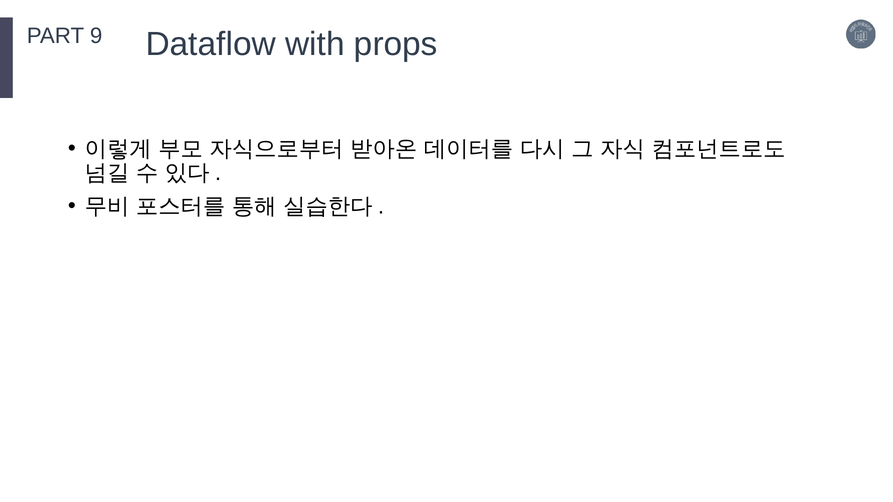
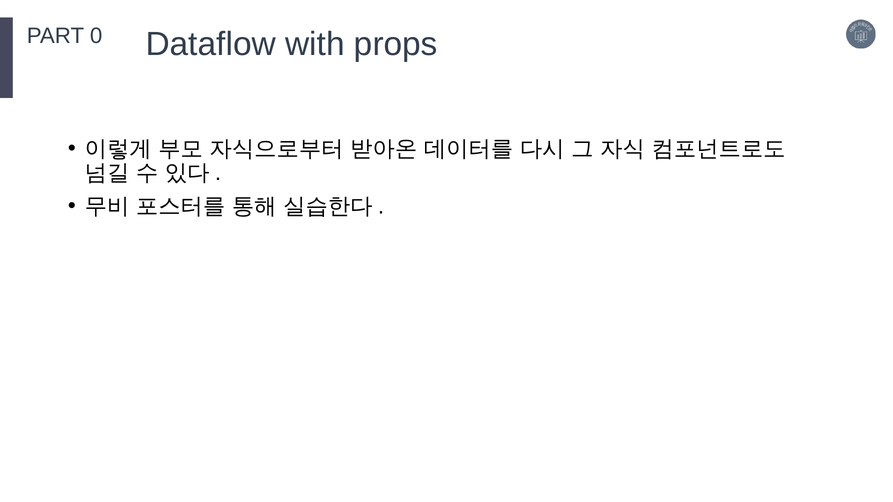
9: 9 -> 0 (96, 36)
